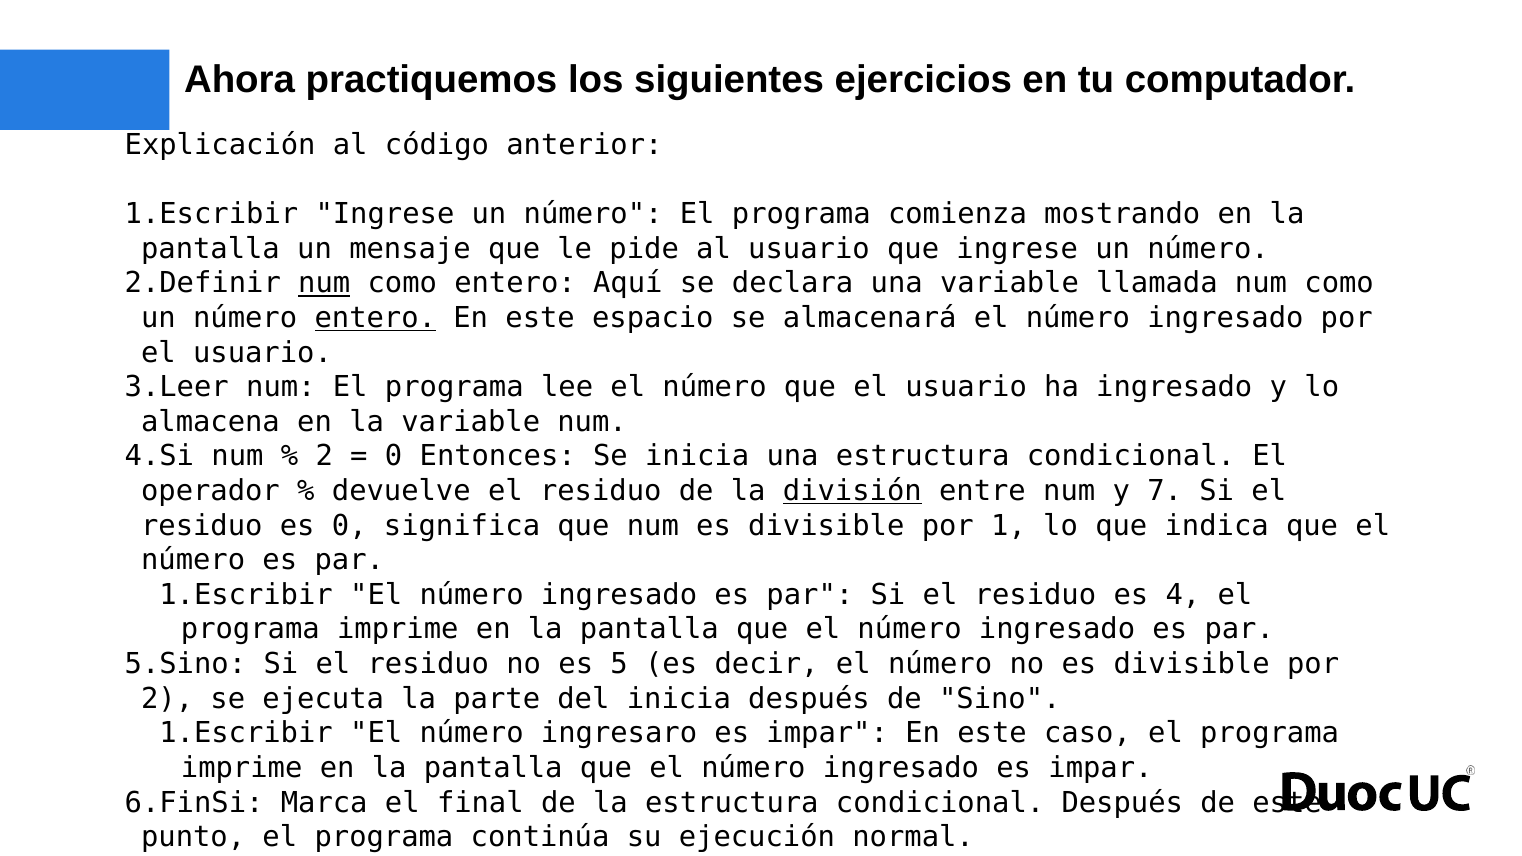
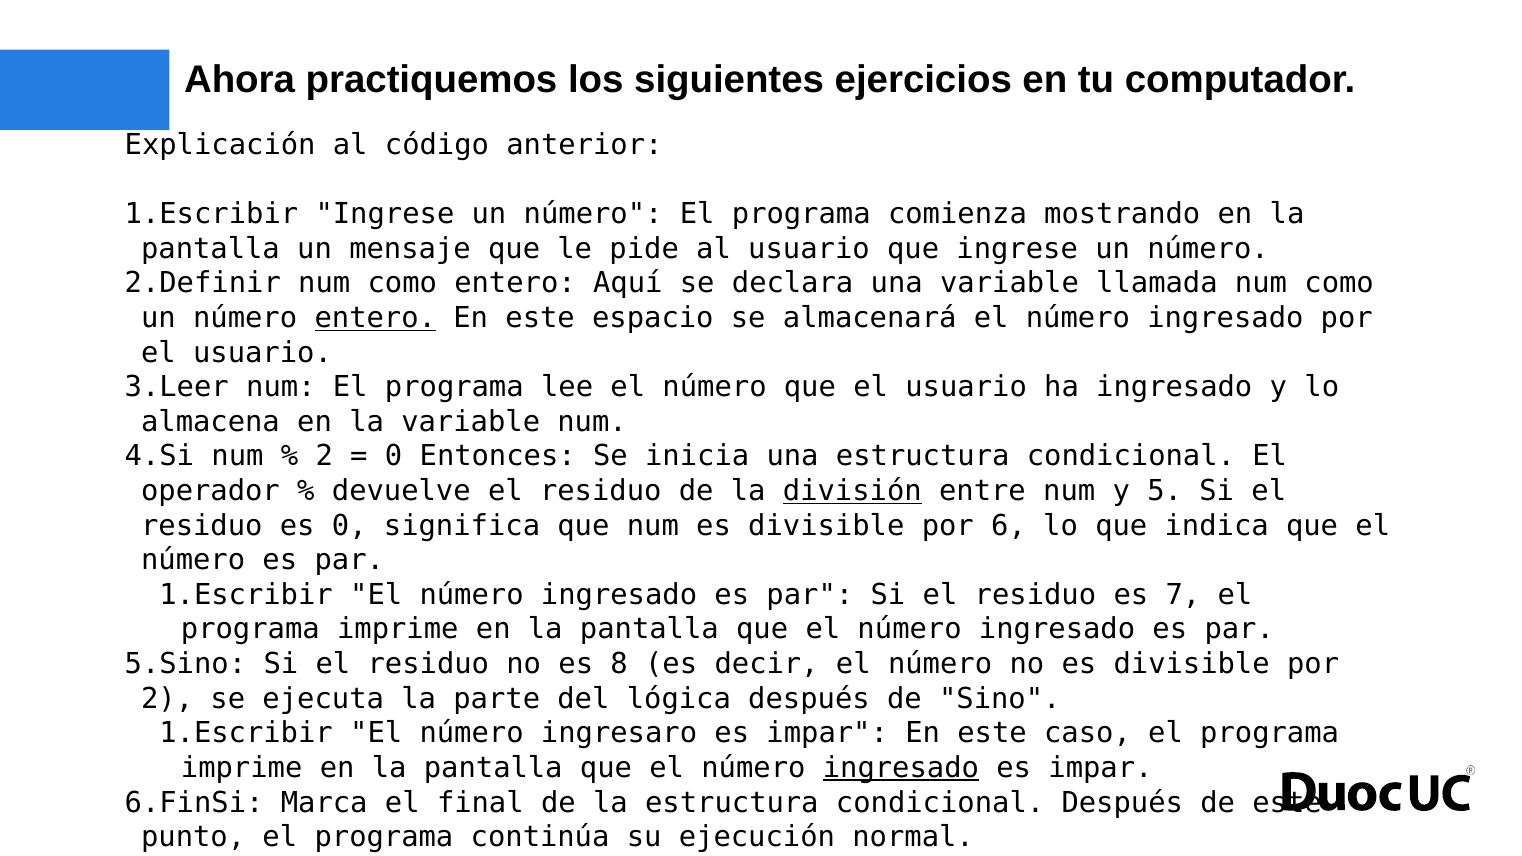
num underline: present -> none (324, 283)
7: 7 -> 5 (1165, 491)
1: 1 -> 6 (1009, 526)
4: 4 -> 7 (1183, 595)
5: 5 -> 8 (619, 664)
del inicia: inicia -> lógica (679, 699)
ingresado underline: none -> present (901, 768)
